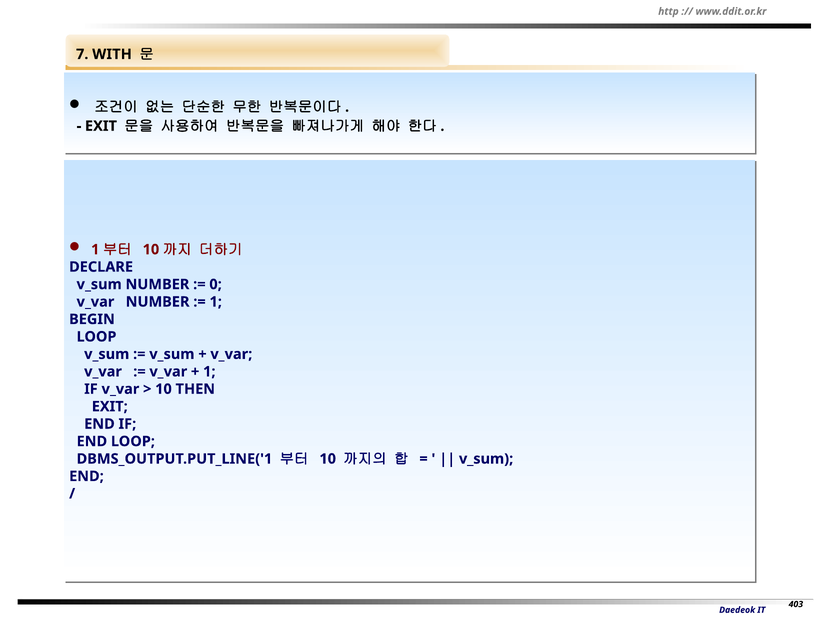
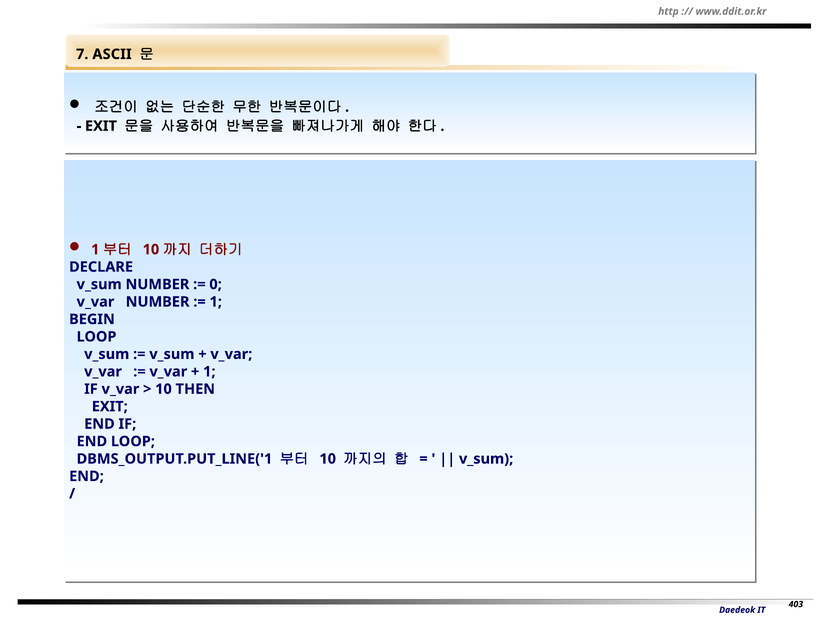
WITH: WITH -> ASCII (112, 54)
